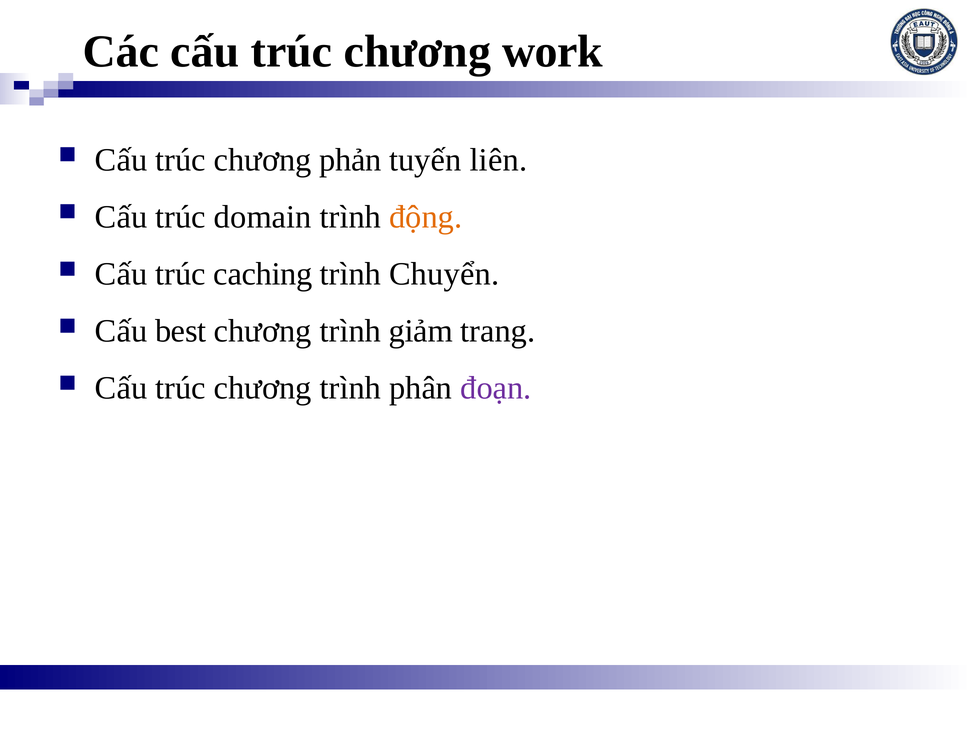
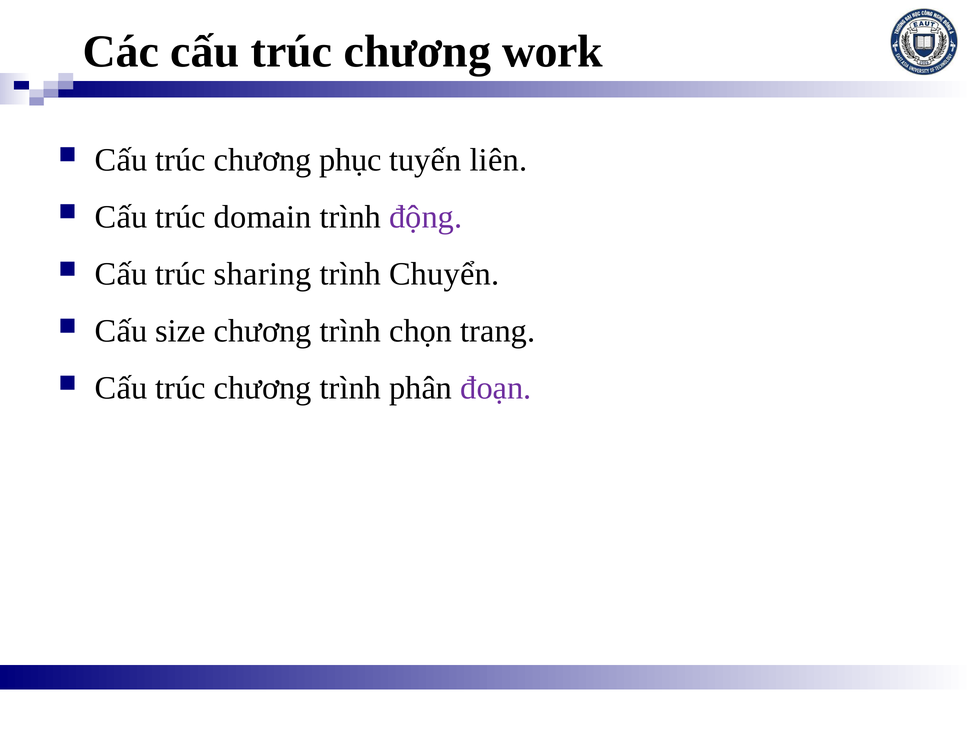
phản: phản -> phục (351, 160)
động colour: orange -> purple (426, 217)
caching: caching -> sharing (263, 274)
best: best -> size (181, 331)
giảm: giảm -> chọn (421, 331)
